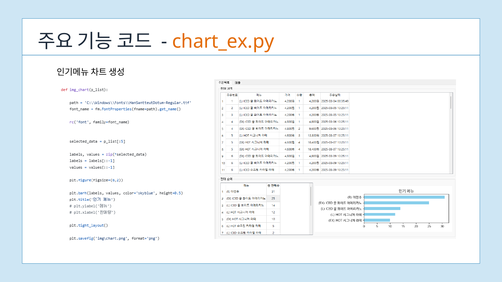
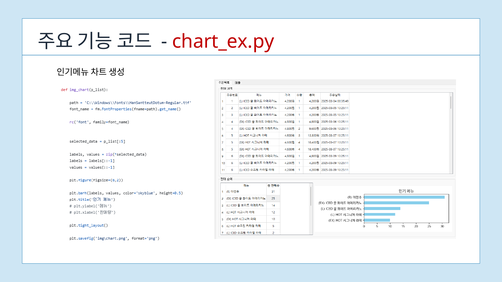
chart_ex.py colour: orange -> red (223, 42)
